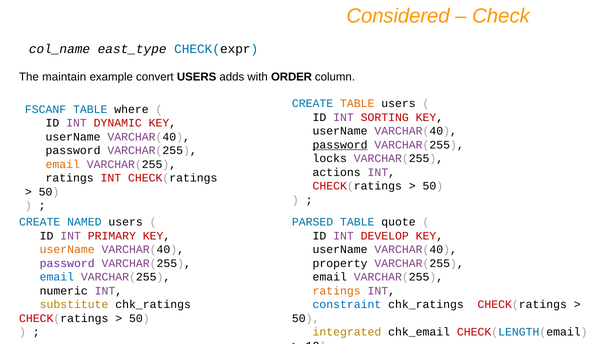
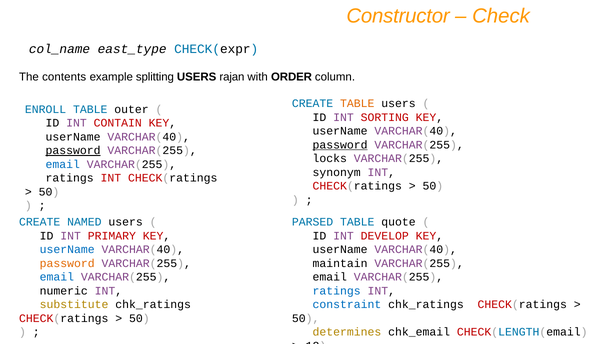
Considered: Considered -> Constructor (398, 16)
maintain: maintain -> contents (64, 77)
convert: convert -> splitting (155, 77)
adds: adds -> rajan (232, 77)
FSCANF: FSCANF -> ENROLL (46, 109)
where: where -> outer (131, 109)
DYNAMIC: DYNAMIC -> CONTAIN (118, 123)
password underline: none -> present (73, 150)
email colour: orange -> blue (63, 164)
actions: actions -> synonym (337, 172)
userName colour: orange -> blue (67, 249)
password colour: purple -> orange (67, 263)
property: property -> maintain (340, 263)
ratings colour: orange -> blue (337, 291)
integrated: integrated -> determines (347, 332)
